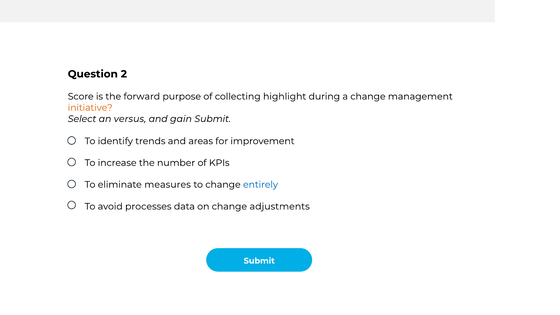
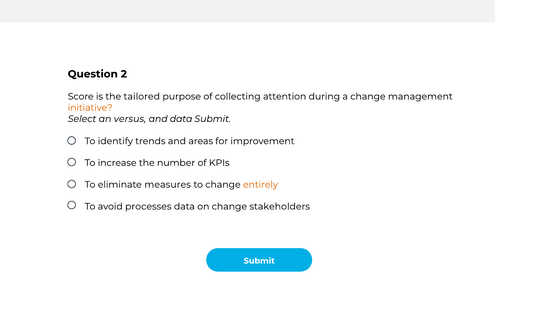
forward: forward -> tailored (142, 96)
highlight: highlight -> attention (285, 96)
and gain: gain -> data (181, 119)
entirely colour: blue -> orange (260, 185)
adjustments: adjustments -> stakeholders (280, 206)
